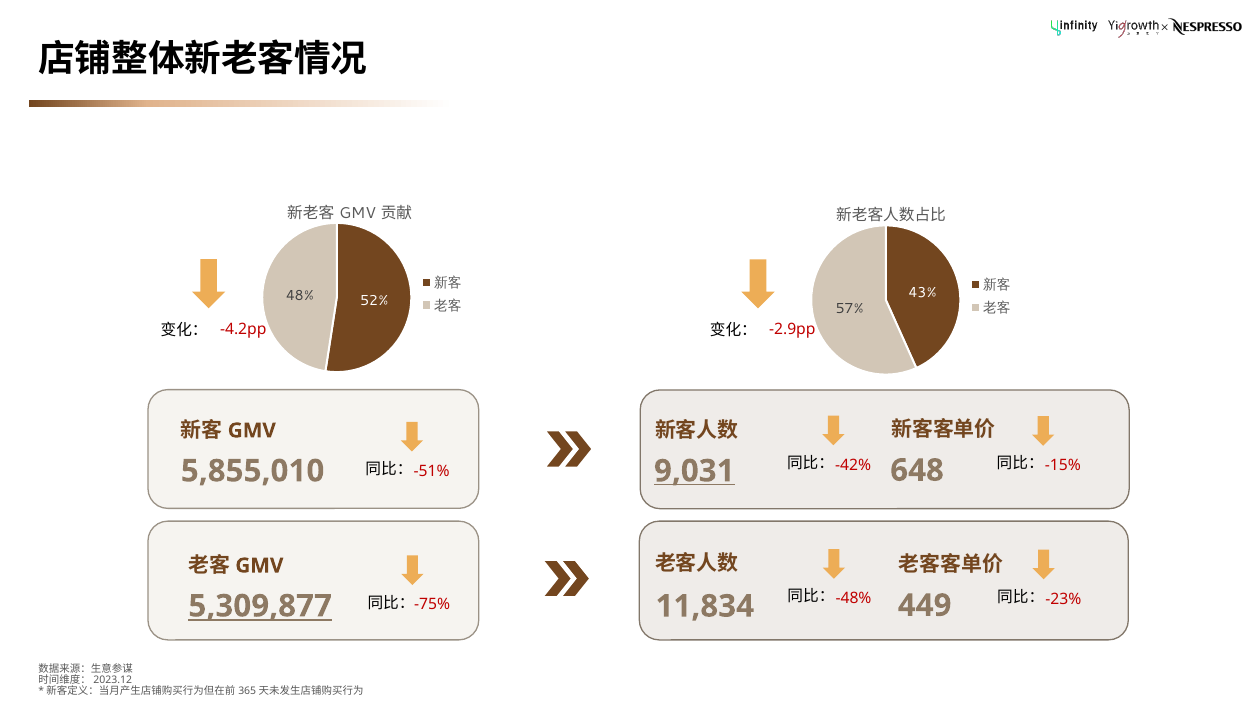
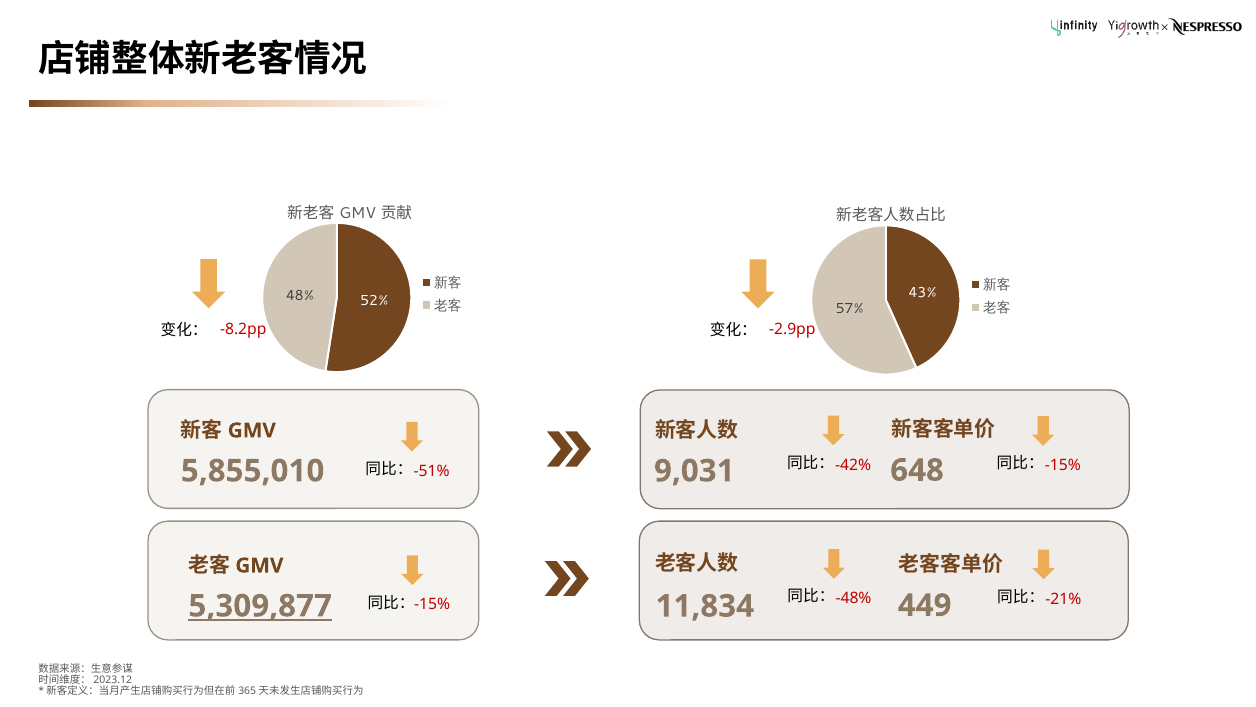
-4.2pp: -4.2pp -> -8.2pp (243, 329)
9,031 underline: present -> none (694, 471)
-23%: -23% -> -21% (1063, 598)
-75%: -75% -> -15% (432, 604)
